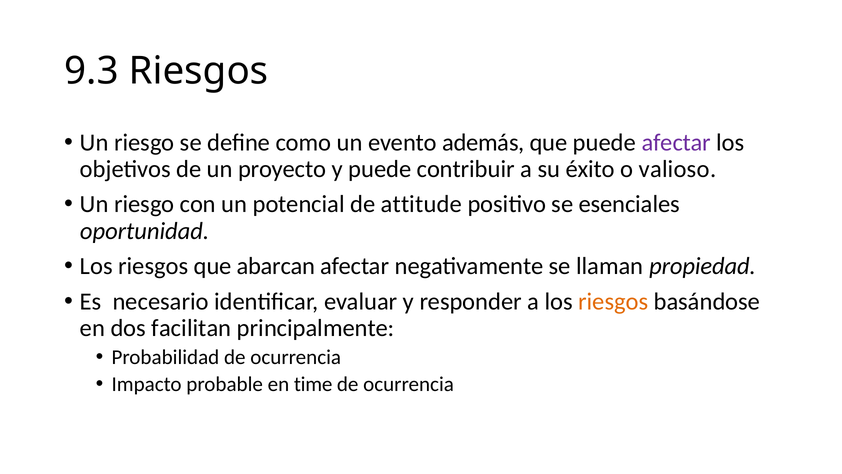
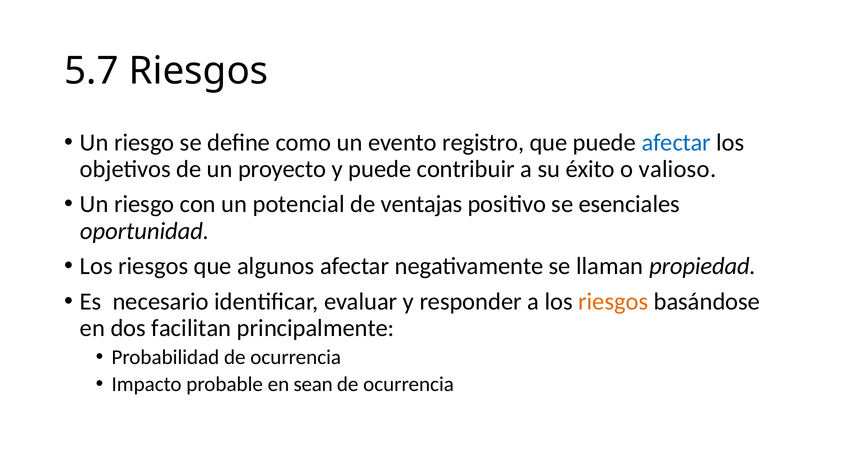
9.3: 9.3 -> 5.7 (91, 71)
además: además -> registro (483, 142)
afectar colour: purple -> blue (676, 142)
attitude: attitude -> ventajas (422, 204)
abarcan: abarcan -> algunos (276, 266)
time: time -> sean (313, 384)
